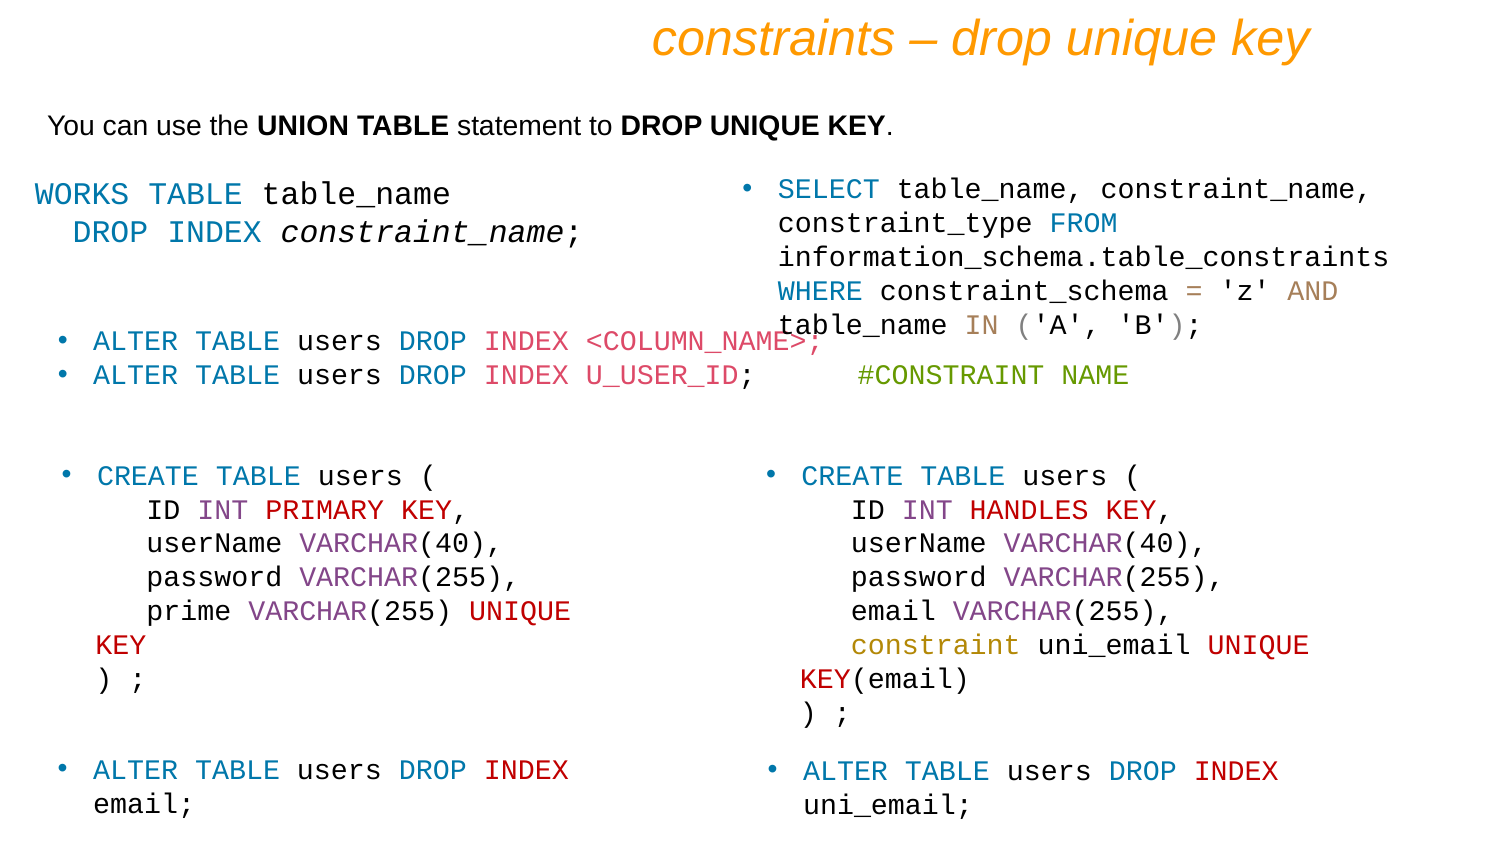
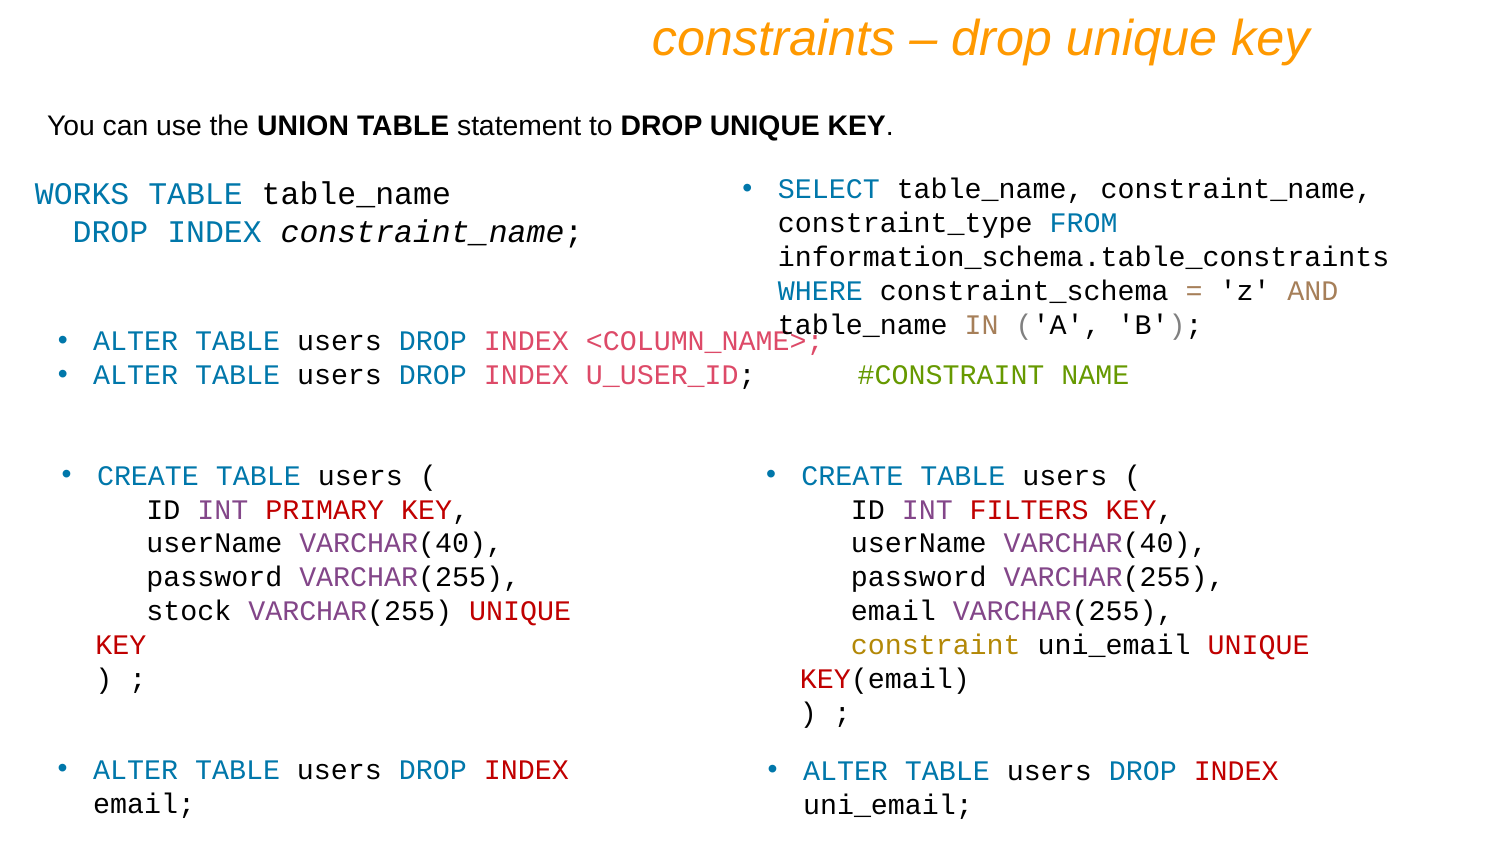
HANDLES: HANDLES -> FILTERS (1029, 510)
prime: prime -> stock (189, 612)
